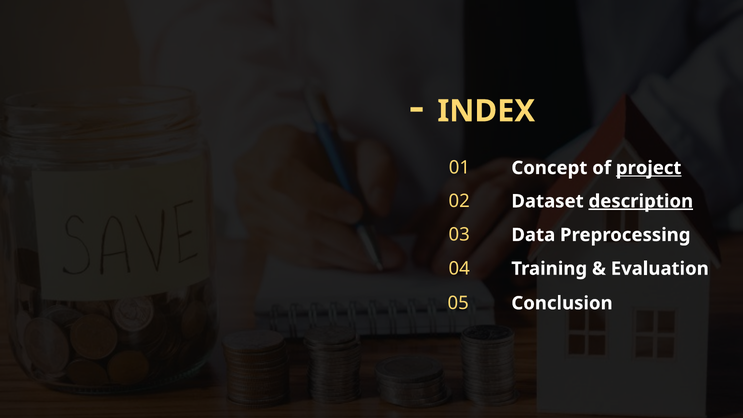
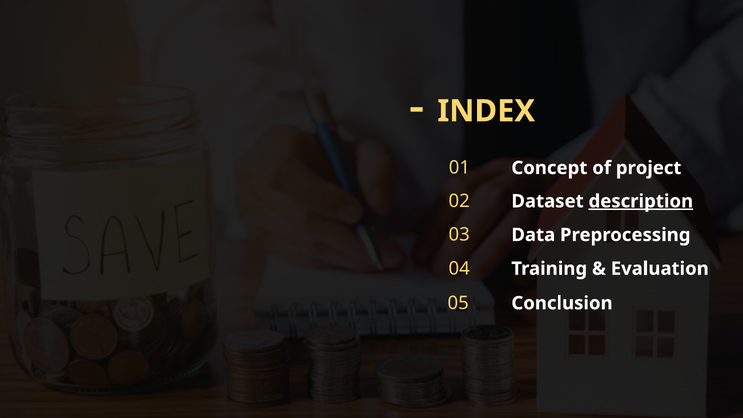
project underline: present -> none (649, 168)
